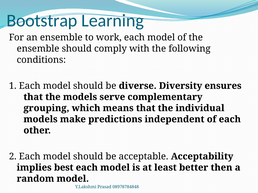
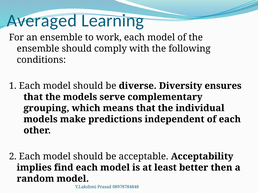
Bootstrap: Bootstrap -> Averaged (42, 21)
best: best -> find (64, 168)
